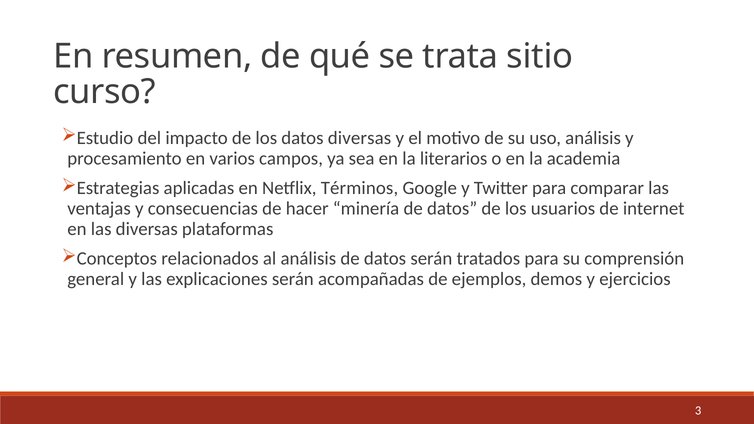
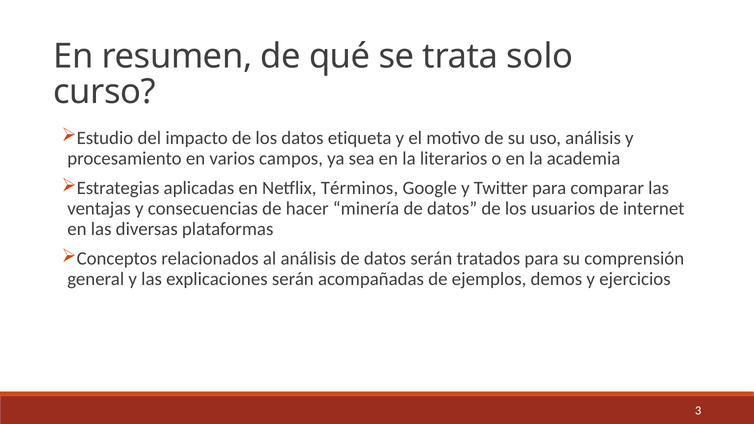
sitio: sitio -> solo (540, 56)
datos diversas: diversas -> etiqueta (360, 138)
